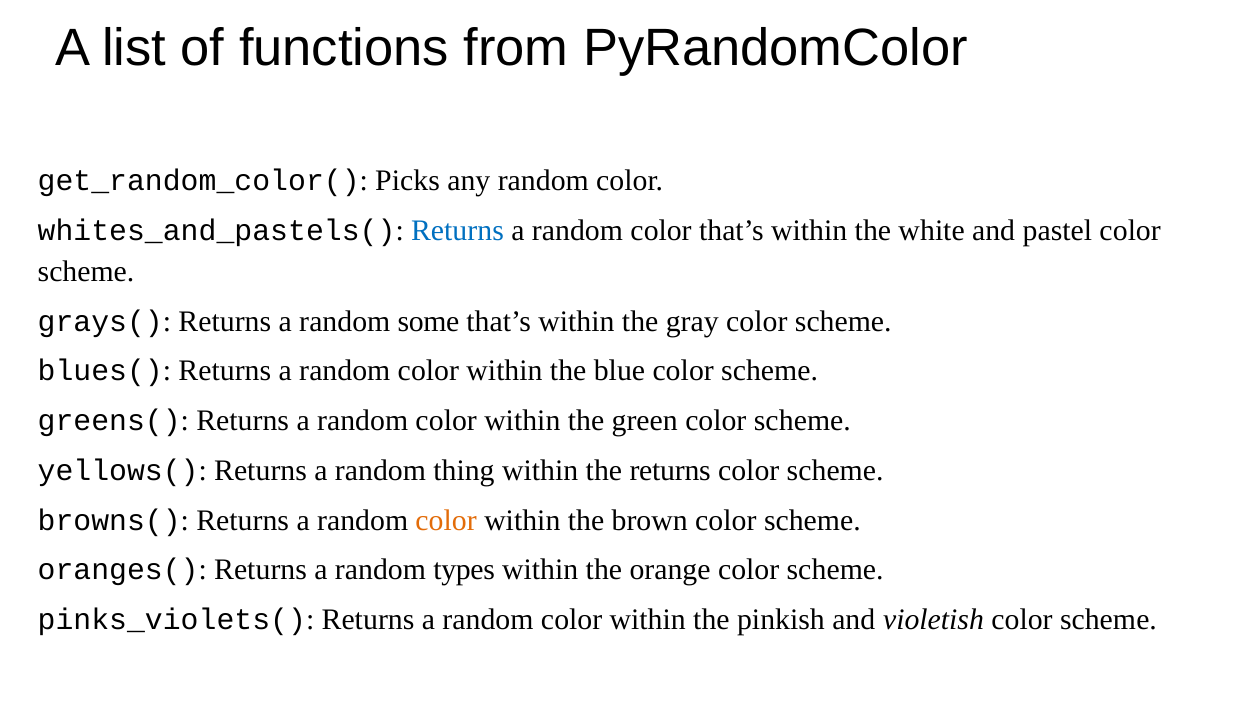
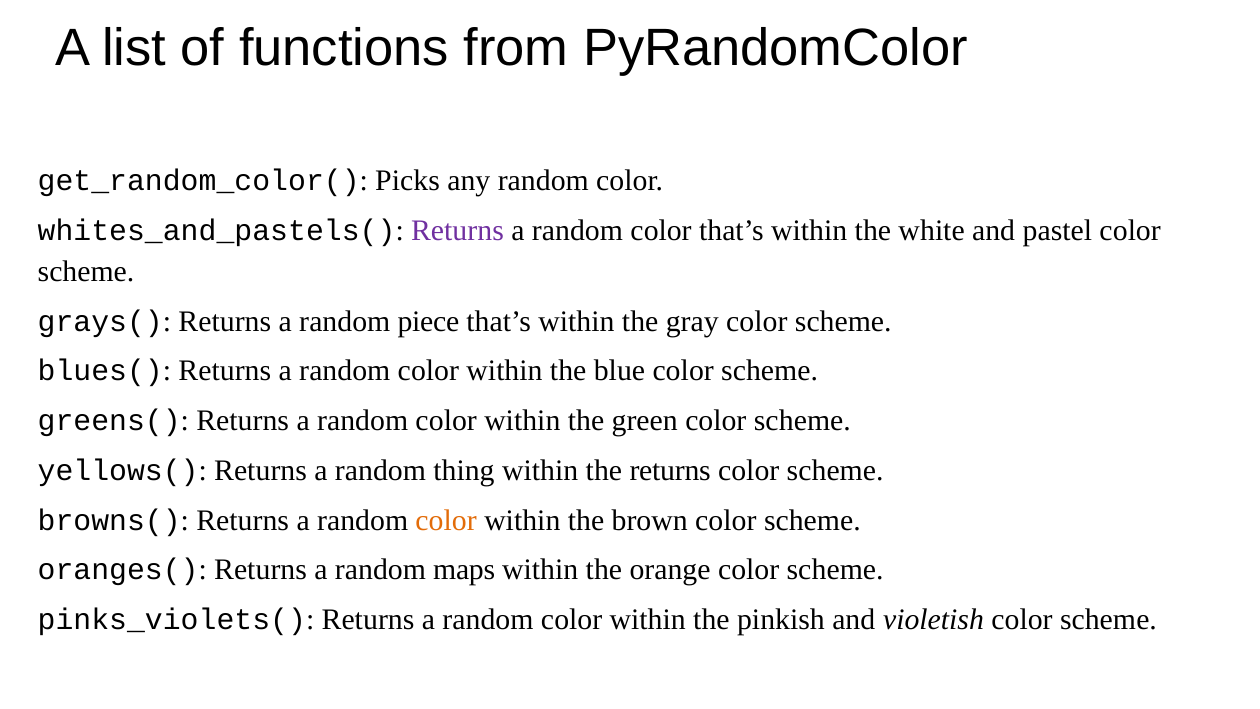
Returns colour: blue -> purple (457, 230)
some: some -> piece (428, 321)
types: types -> maps (464, 570)
